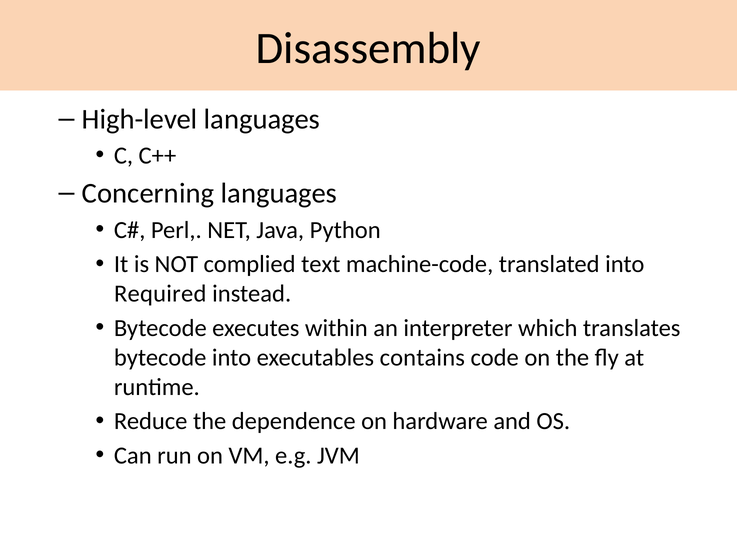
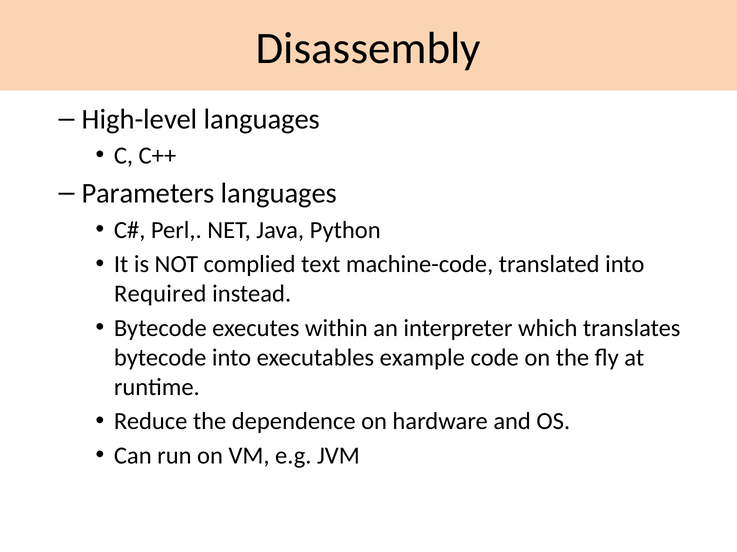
Concerning: Concerning -> Parameters (148, 194)
contains: contains -> example (422, 358)
